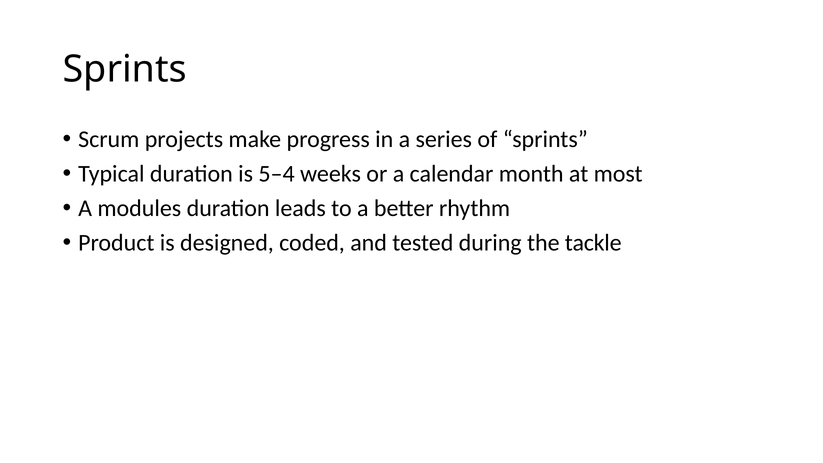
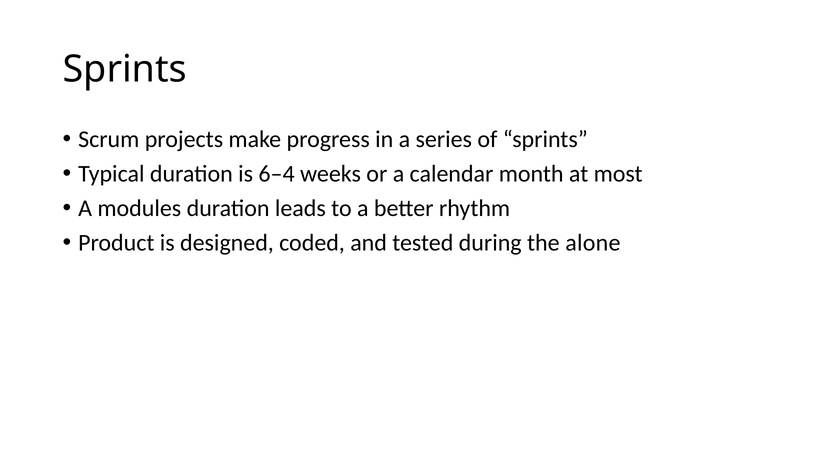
5–4: 5–4 -> 6–4 (277, 174)
tackle: tackle -> alone (593, 243)
